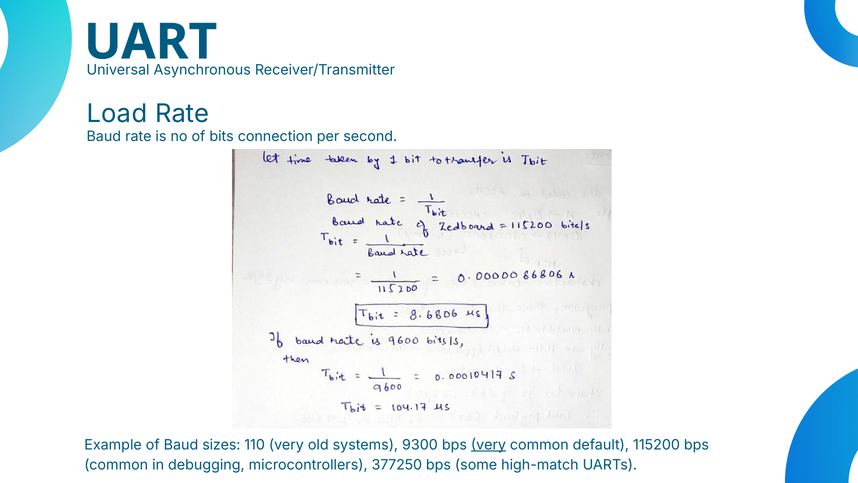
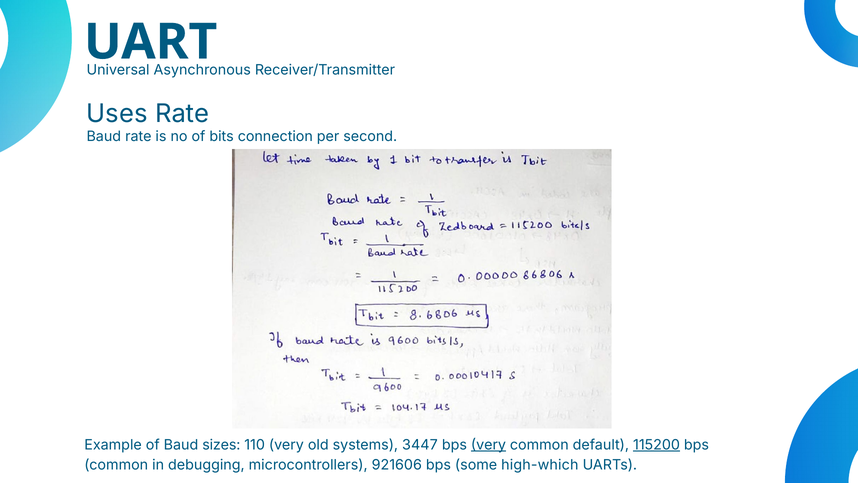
Load: Load -> Uses (117, 114)
9300: 9300 -> 3447 (420, 445)
115200 underline: none -> present (657, 445)
377250: 377250 -> 921606 (397, 465)
high-match: high-match -> high-which (540, 465)
